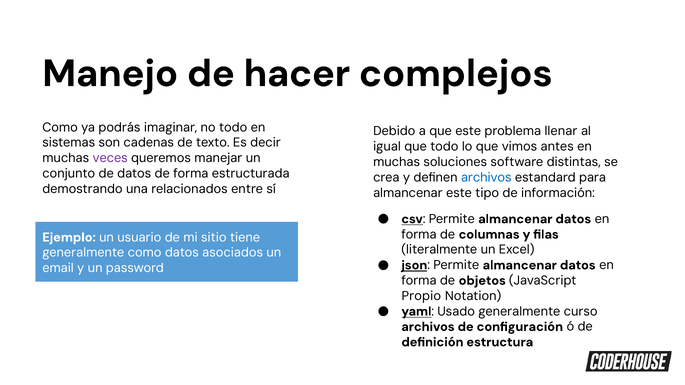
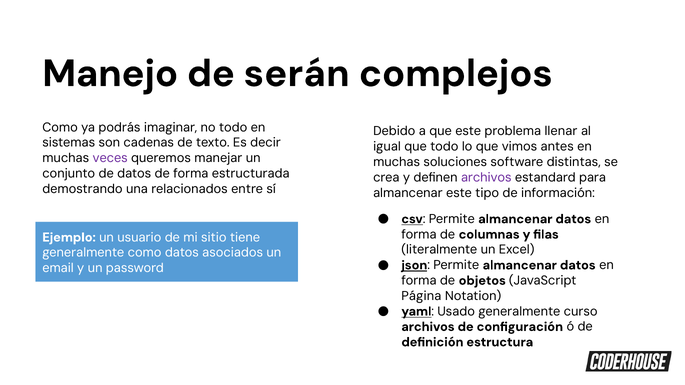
hacer: hacer -> serán (297, 74)
archivos colour: blue -> purple (486, 178)
Propio: Propio -> Página (421, 296)
